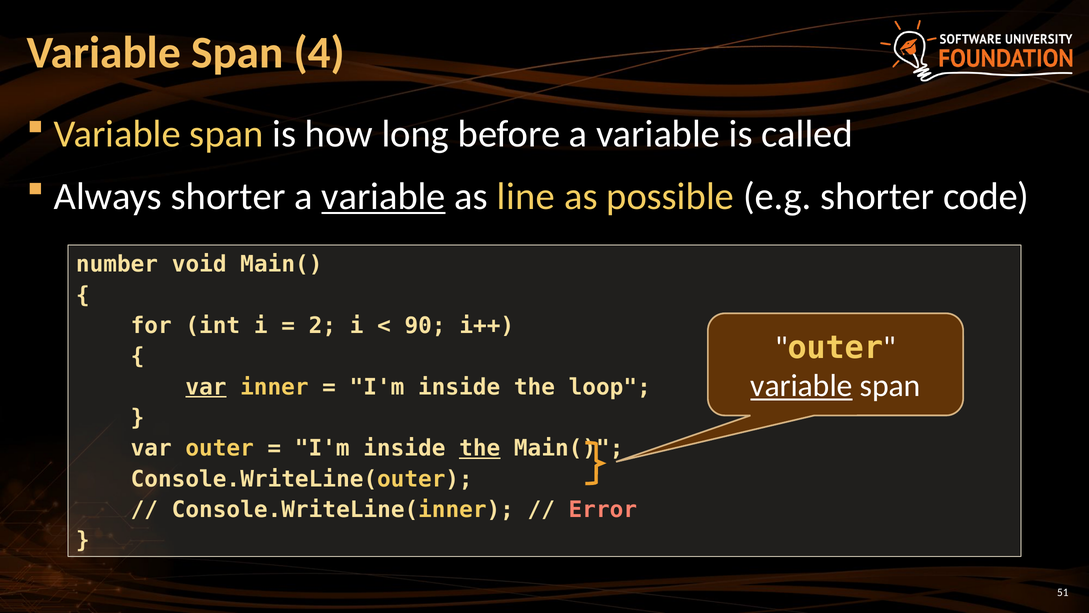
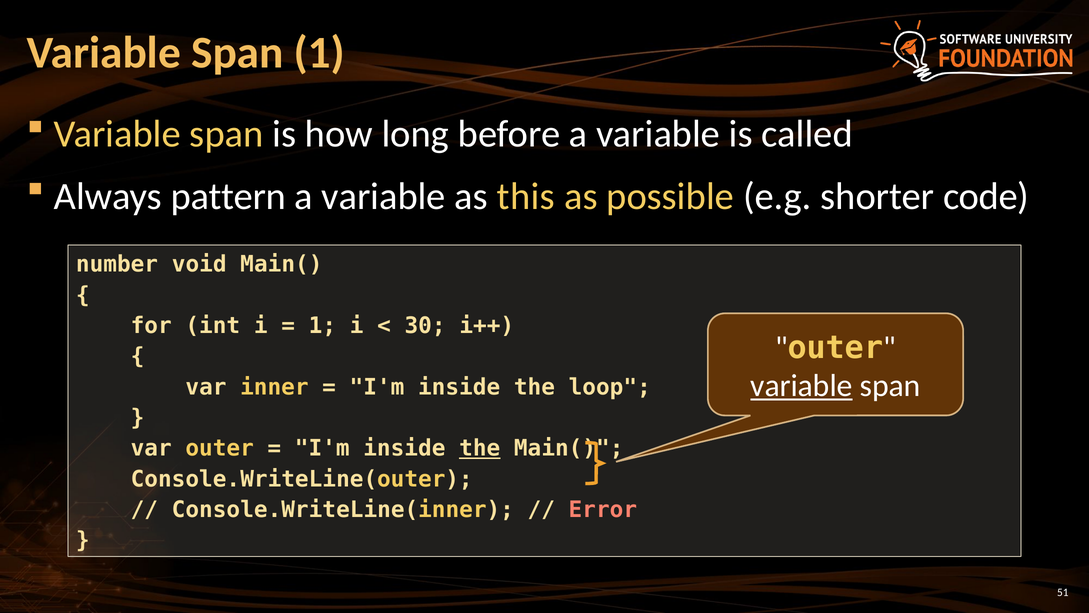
Span 4: 4 -> 1 (319, 53)
Always shorter: shorter -> pattern (228, 196)
variable underline: present -> none (384, 196)
line: line -> this (526, 196)
2: 2 -> 1 (322, 326)
90: 90 -> 30 (425, 326)
var underline: present -> none (206, 387)
